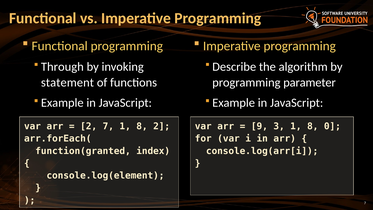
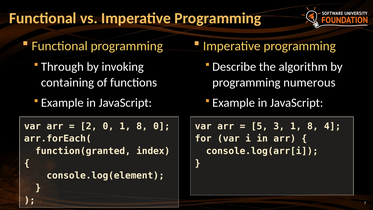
statement: statement -> containing (68, 82)
parameter: parameter -> numerous (309, 82)
2 7: 7 -> 0 (108, 126)
8 2: 2 -> 0 (162, 126)
9: 9 -> 5 (259, 126)
0: 0 -> 4 (332, 126)
